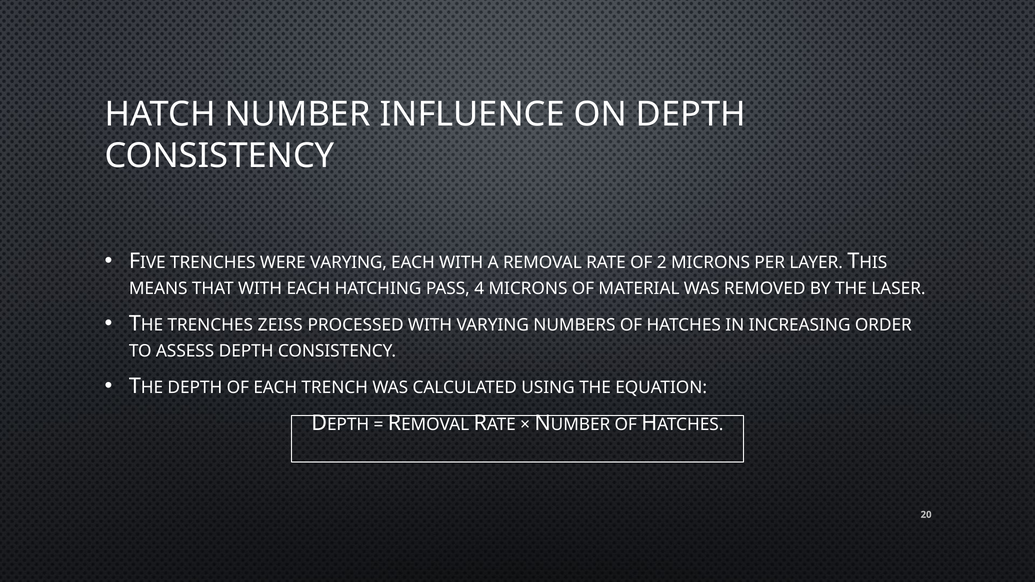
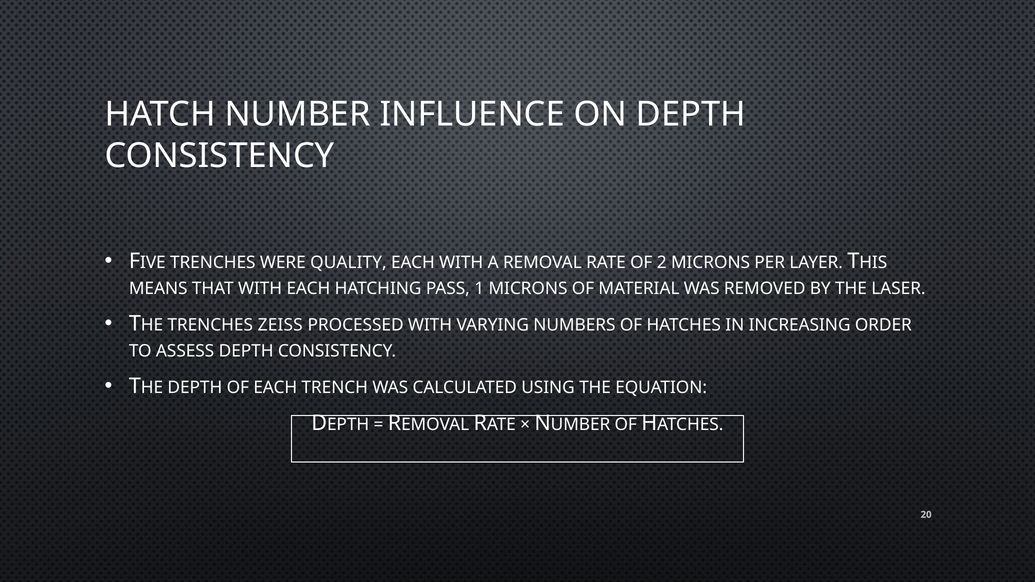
WERE VARYING: VARYING -> QUALITY (348, 263)
4: 4 -> 1 (479, 289)
